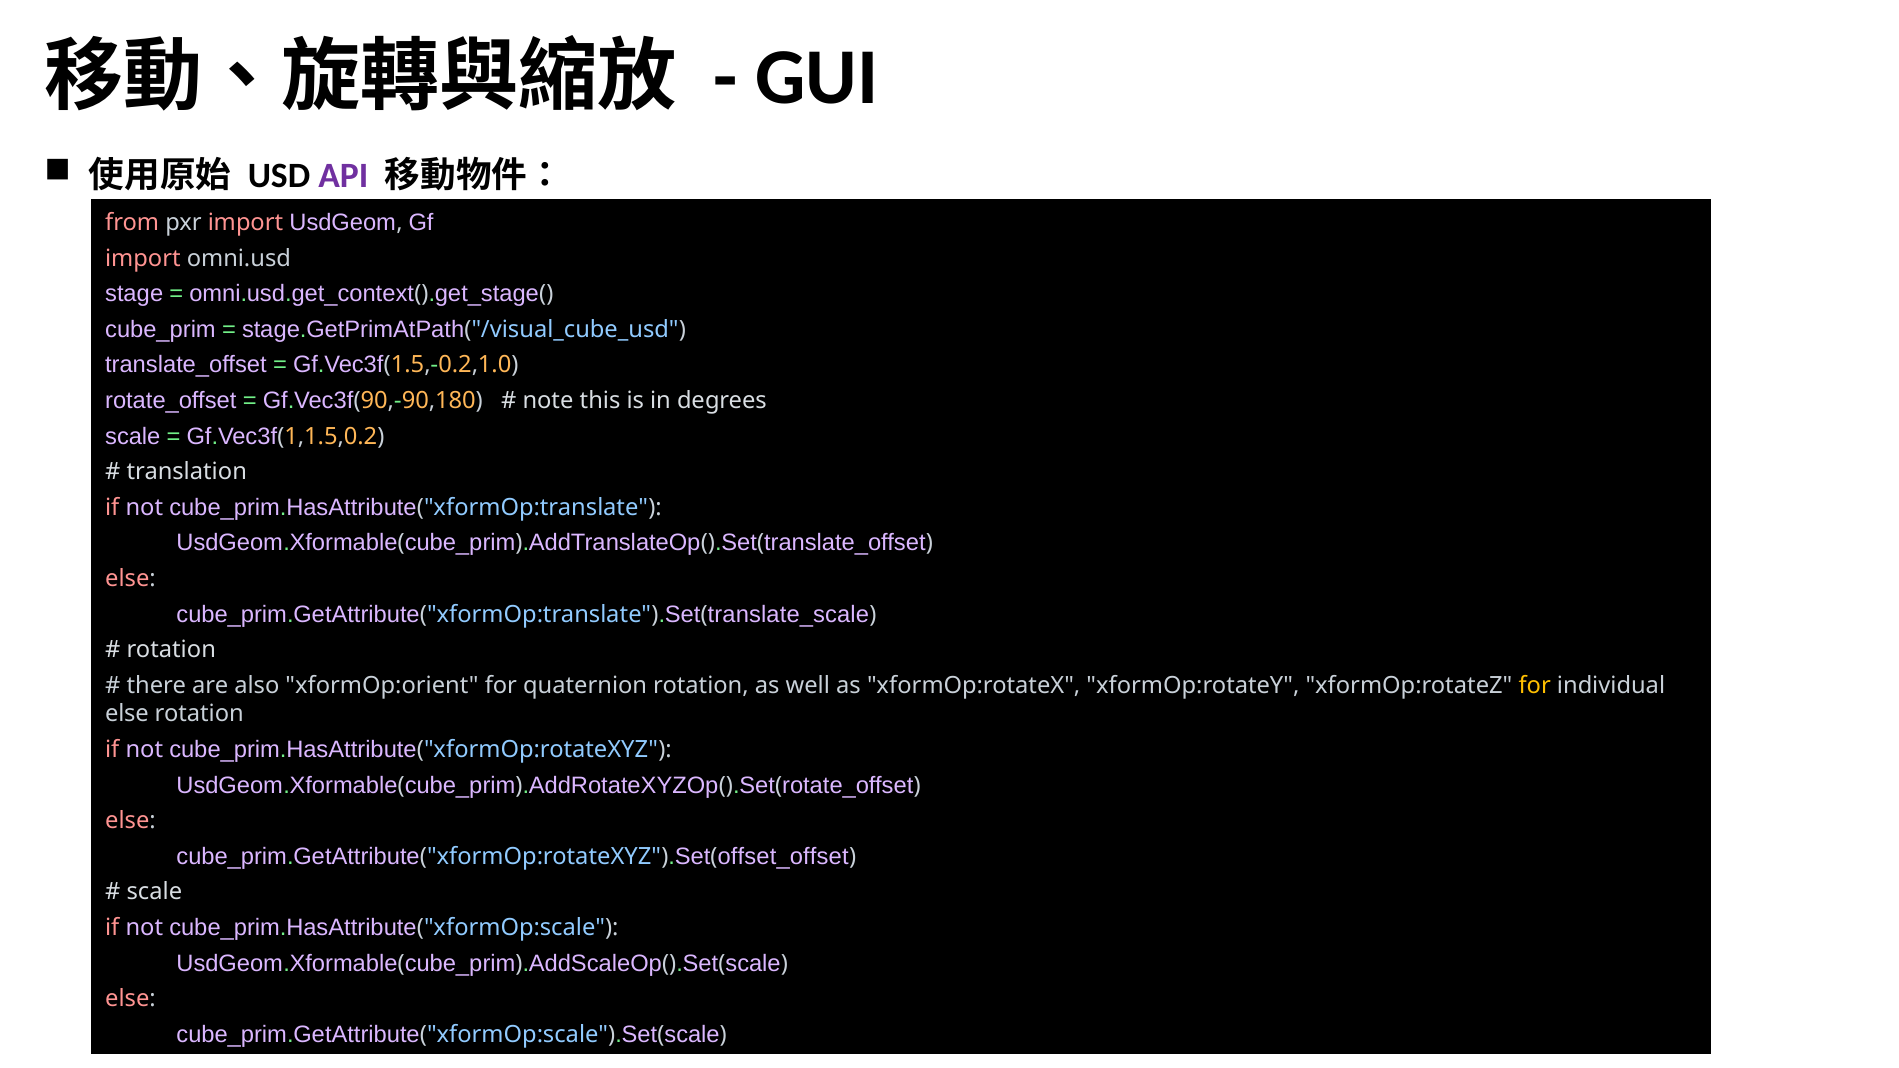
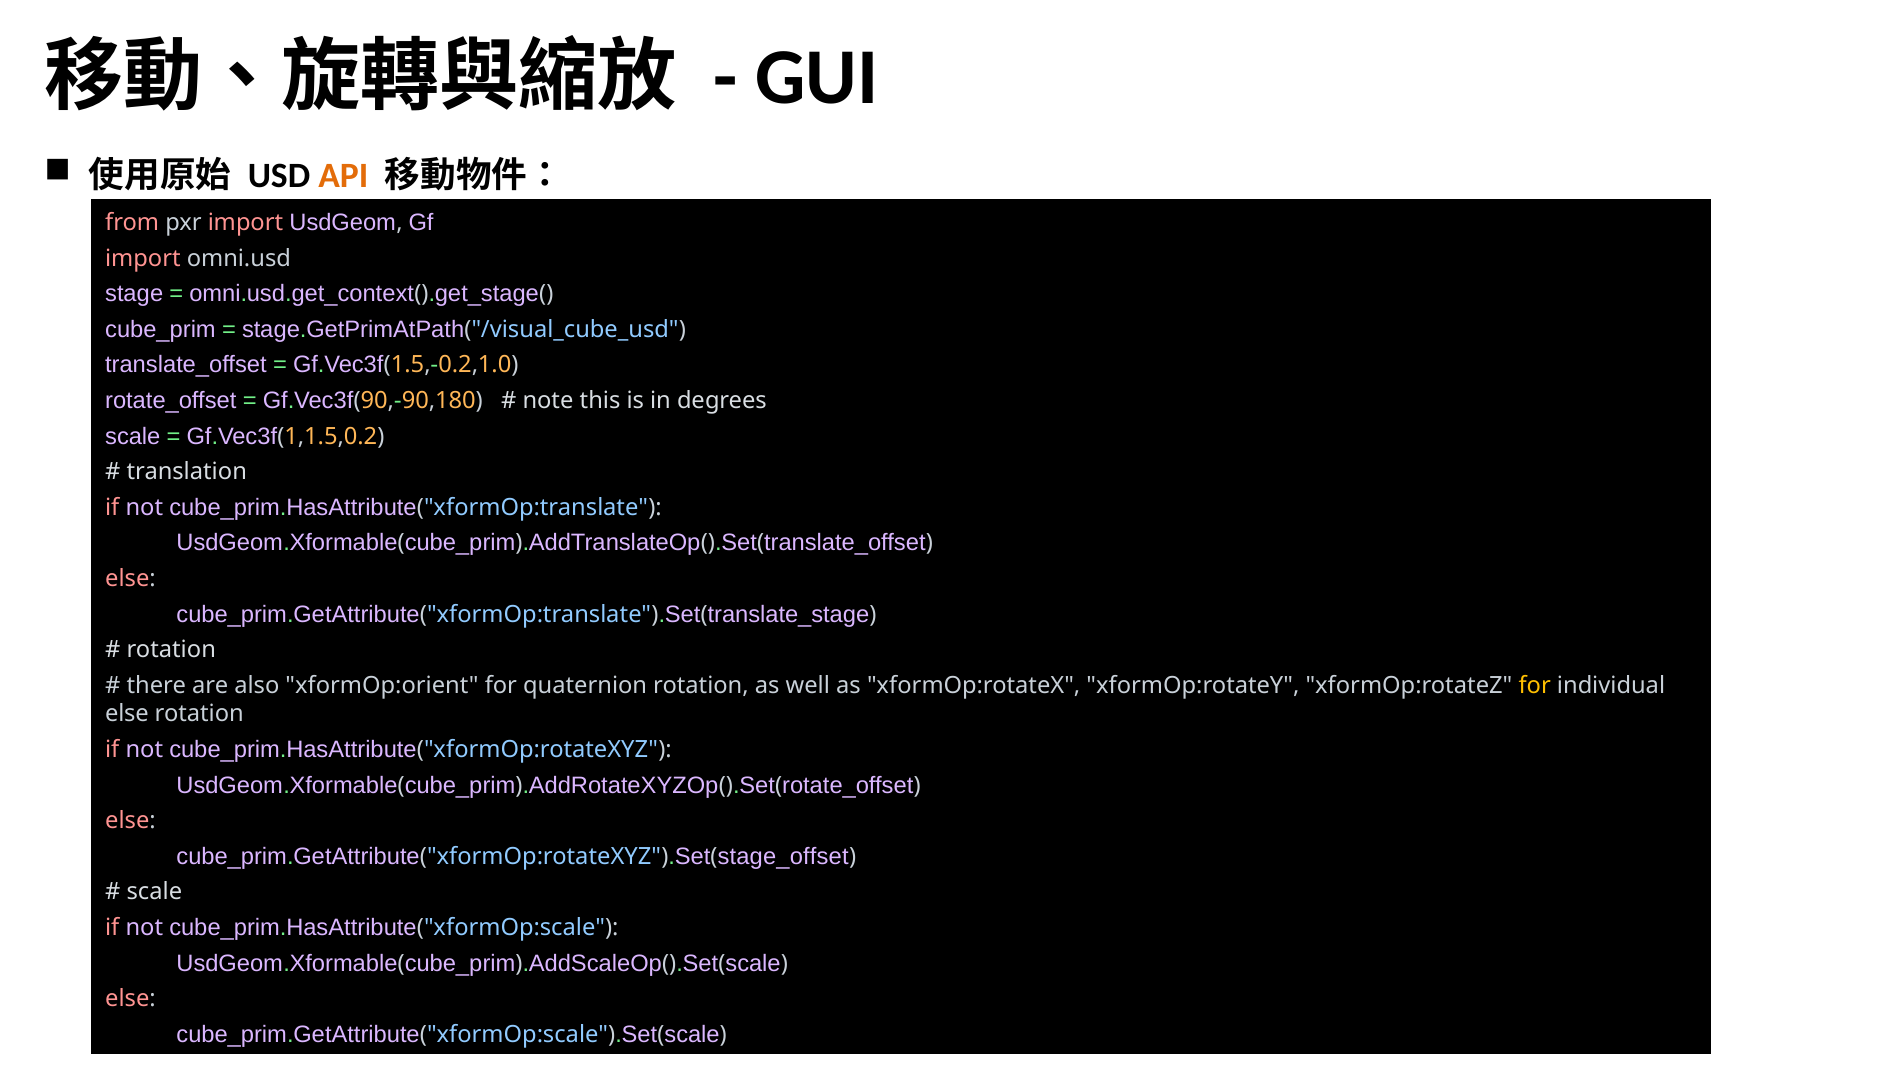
API colour: purple -> orange (343, 176)
translate_scale: translate_scale -> translate_stage (788, 614)
offset_offset: offset_offset -> stage_offset (783, 857)
